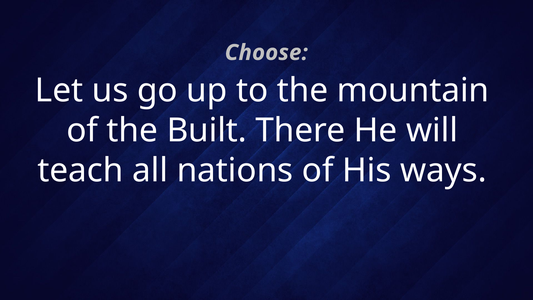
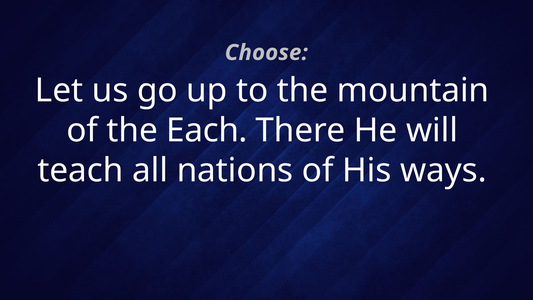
Built: Built -> Each (207, 131)
